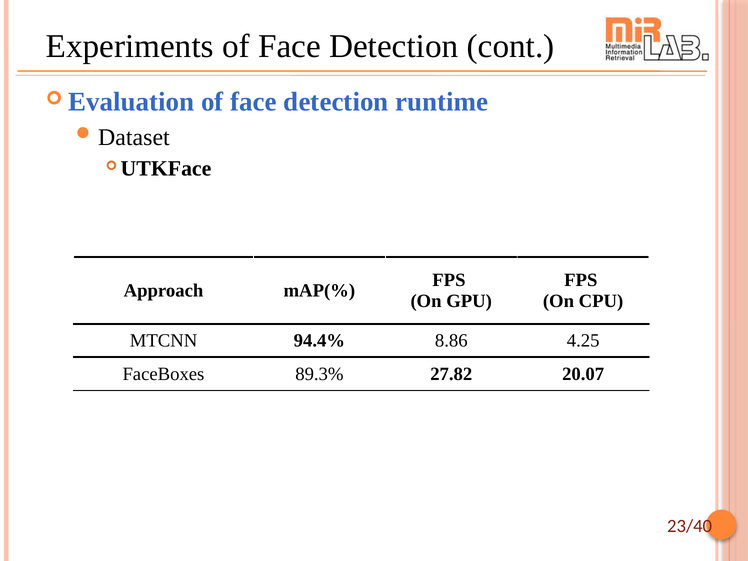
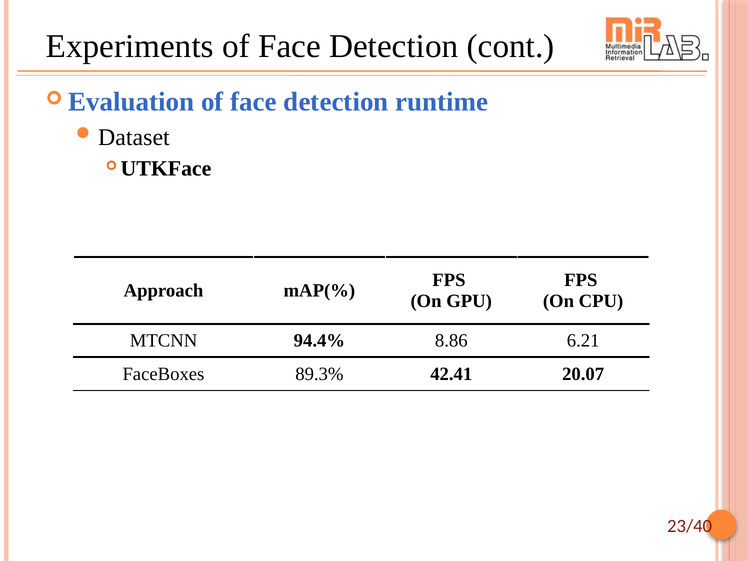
4.25: 4.25 -> 6.21 (583, 341)
27.82: 27.82 -> 42.41 (451, 374)
